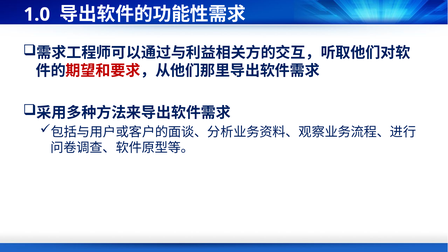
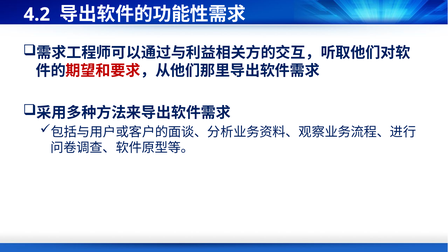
1.0: 1.0 -> 4.2 (37, 14)
